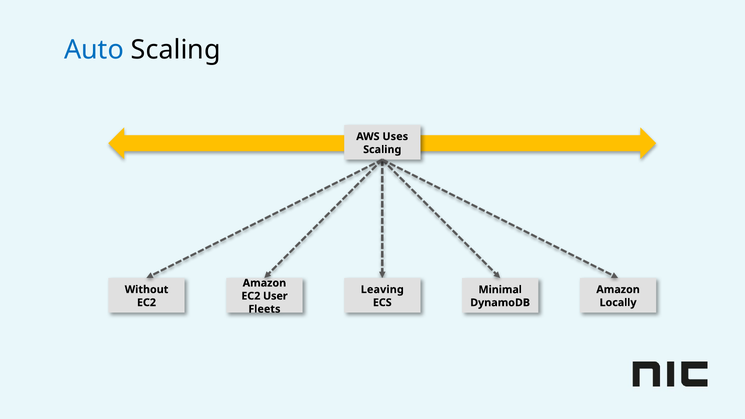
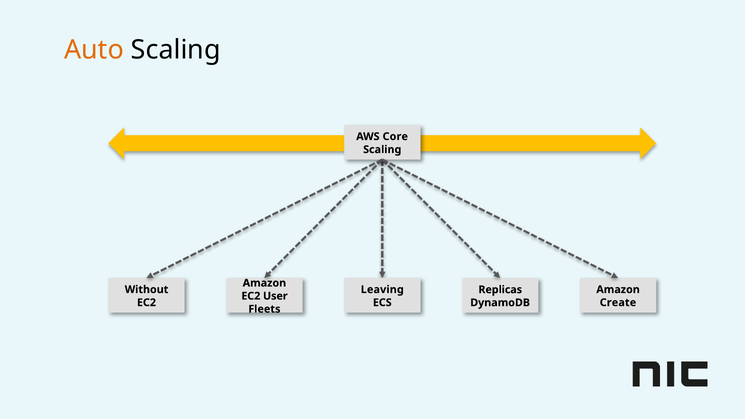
Auto colour: blue -> orange (94, 50)
Uses: Uses -> Core (395, 137)
Minimal: Minimal -> Replicas (500, 290)
Locally: Locally -> Create (618, 303)
